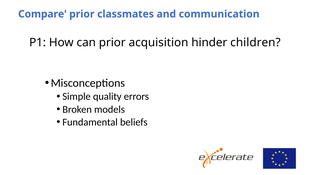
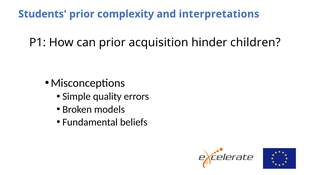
Compare: Compare -> Students (42, 14)
classmates: classmates -> complexity (126, 14)
communication: communication -> interpretations (219, 14)
